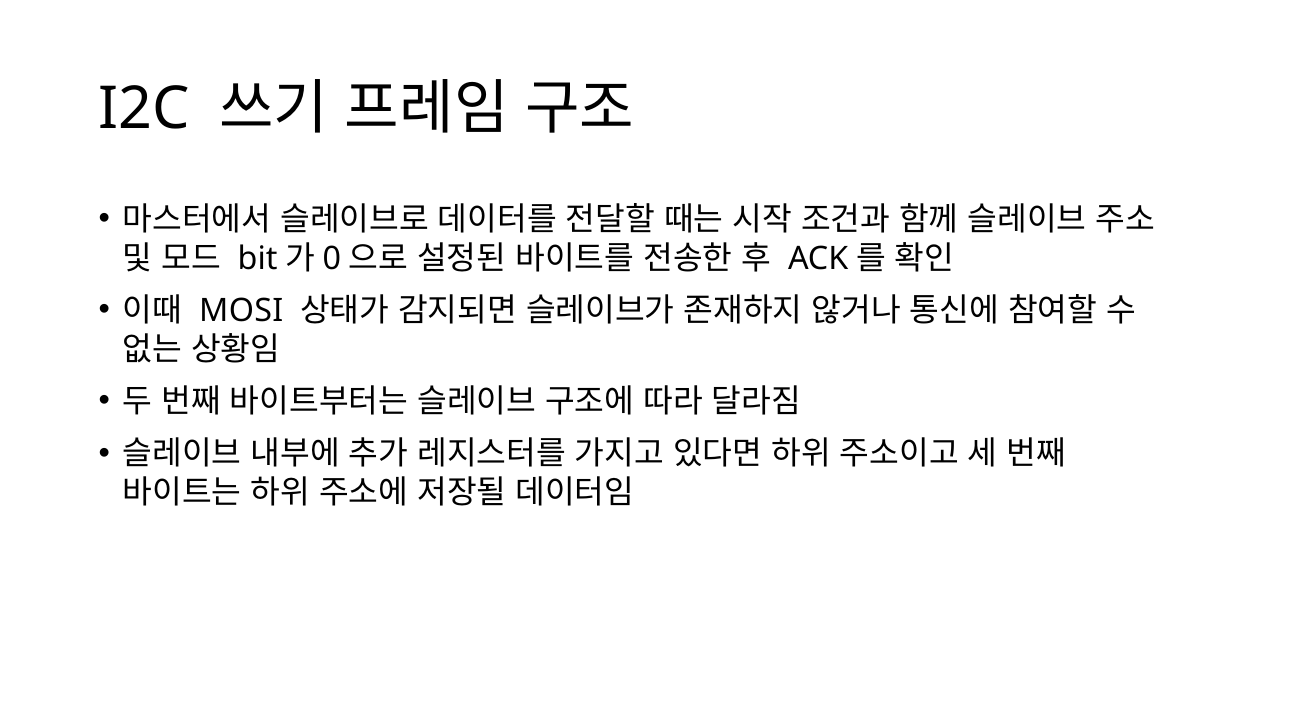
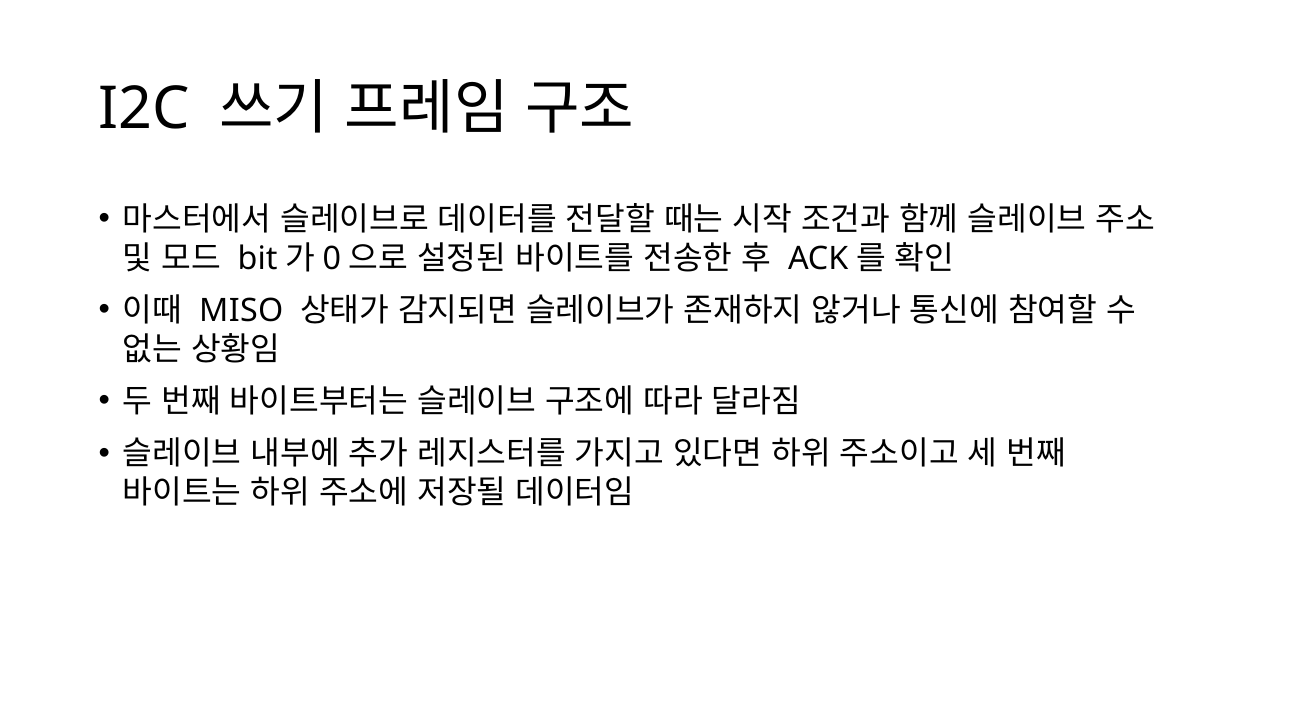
MOSI: MOSI -> MISO (241, 311)
